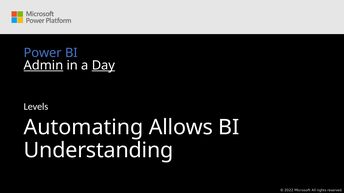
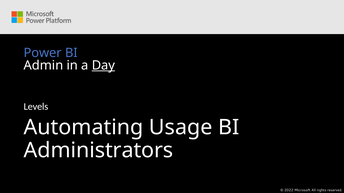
Admin underline: present -> none (43, 65)
Allows: Allows -> Usage (181, 128)
Understanding: Understanding -> Administrators (98, 151)
